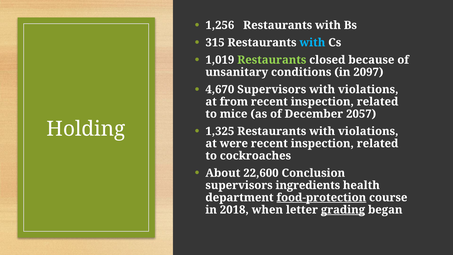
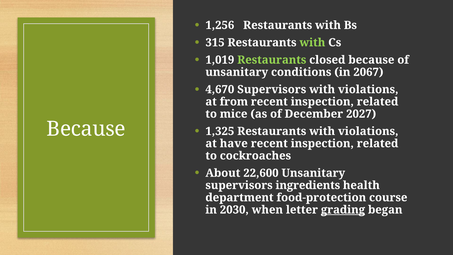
with colour: light blue -> light green (312, 43)
2097: 2097 -> 2067 (368, 72)
2057: 2057 -> 2027 (361, 114)
Holding: Holding -> Because (86, 129)
were: were -> have (234, 143)
22,600 Conclusion: Conclusion -> Unsanitary (313, 173)
food-protection underline: present -> none (321, 197)
2018: 2018 -> 2030 (234, 210)
